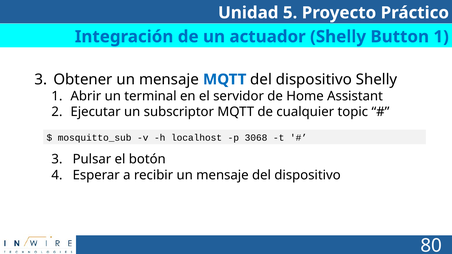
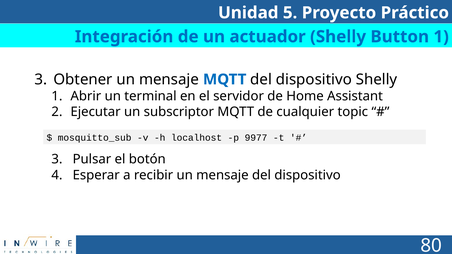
3068: 3068 -> 9977 (256, 138)
